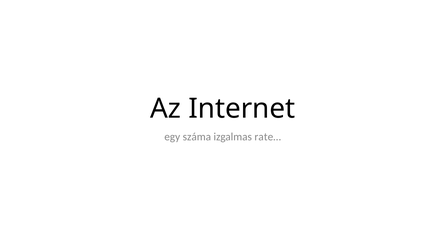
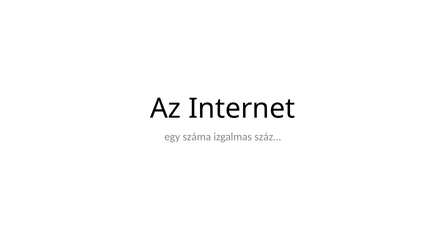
rate…: rate… -> száz… (268, 137)
